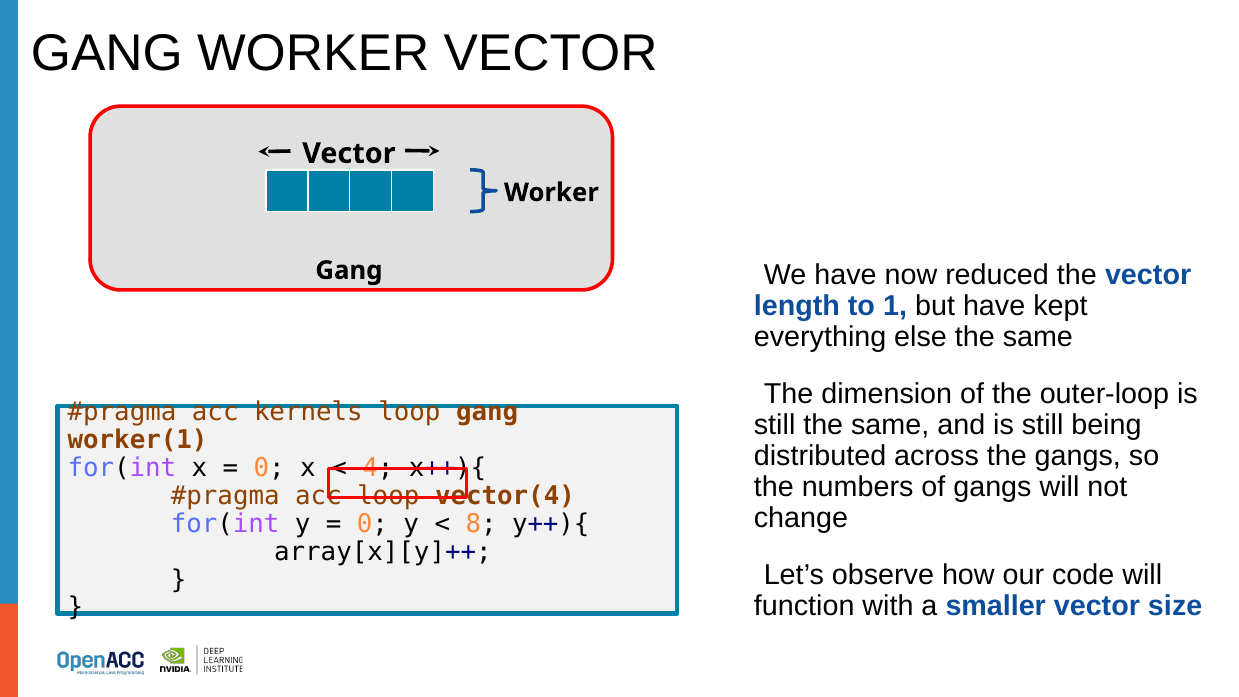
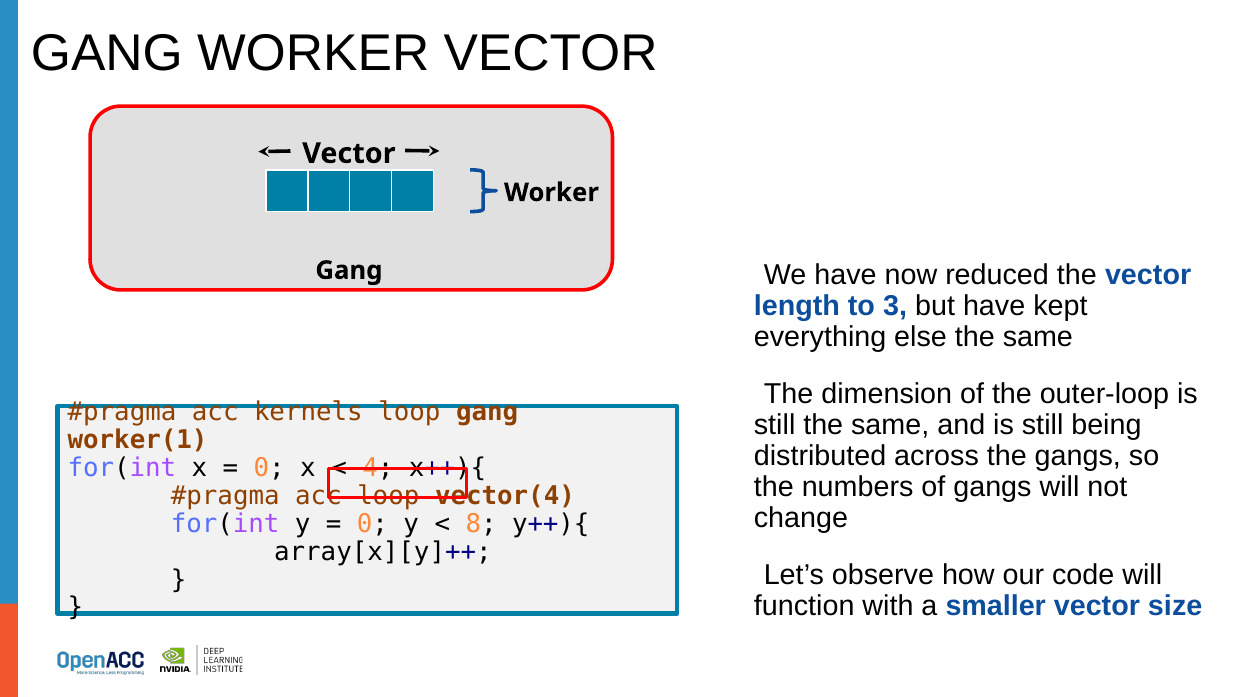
1: 1 -> 3 (895, 306)
